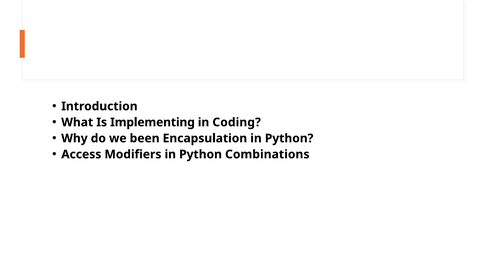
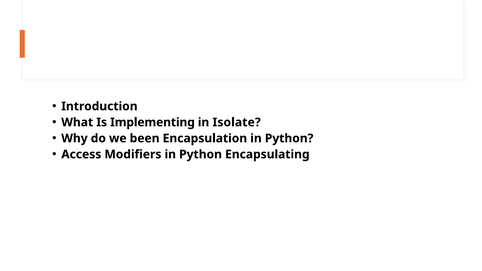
Coding: Coding -> Isolate (237, 122)
Combinations: Combinations -> Encapsulating (267, 154)
